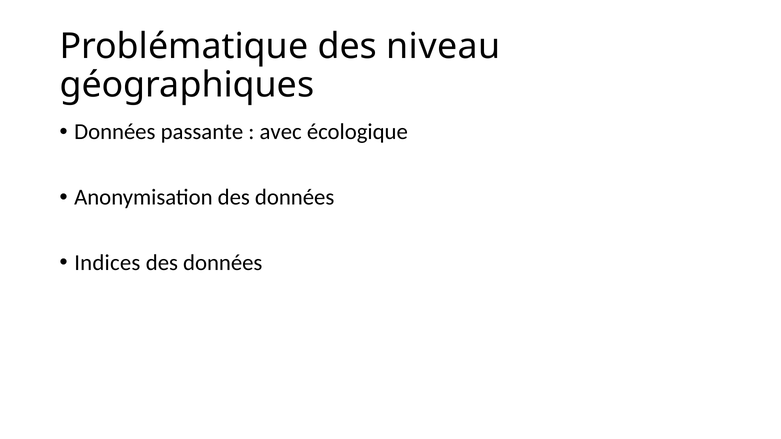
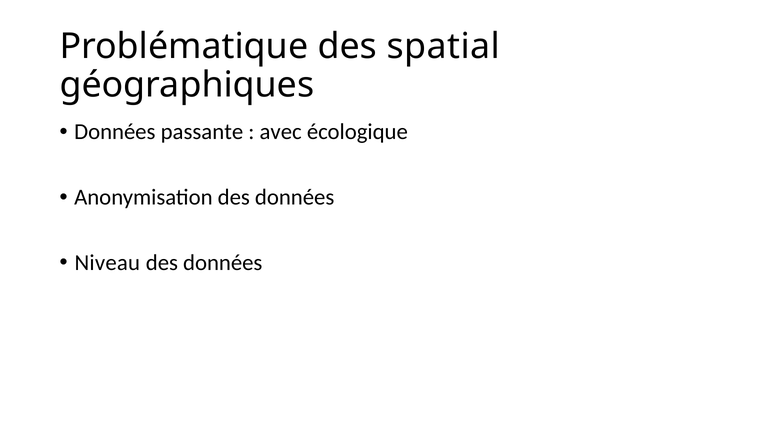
niveau: niveau -> spatial (443, 46)
Indices: Indices -> Niveau (107, 263)
